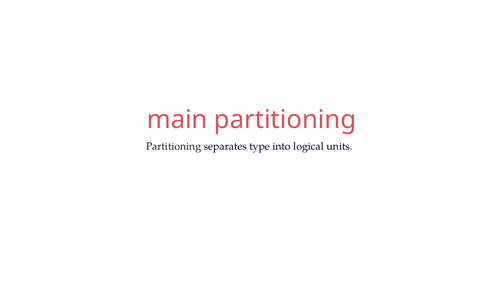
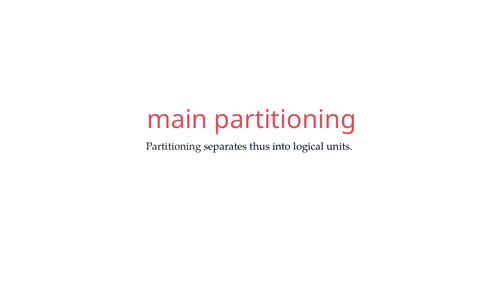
type: type -> thus (260, 146)
